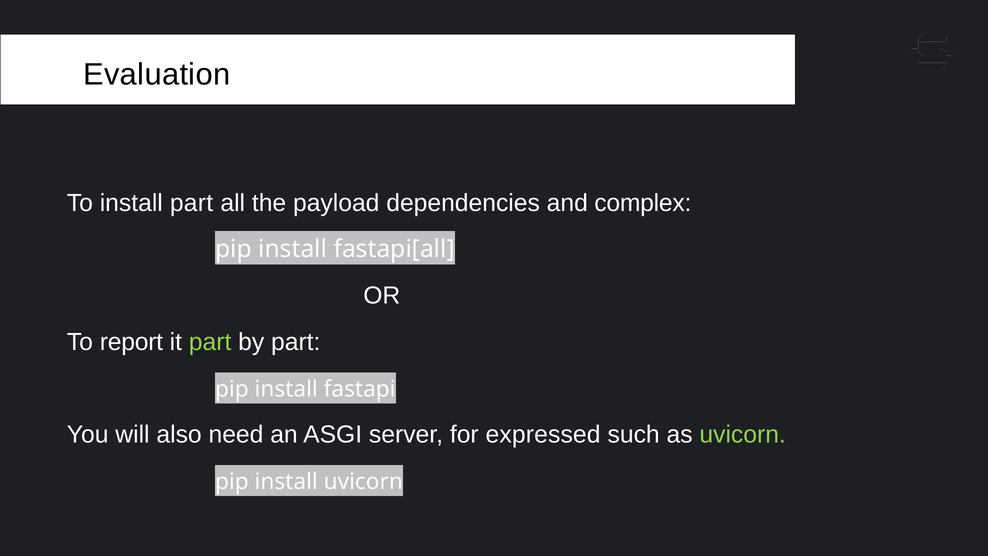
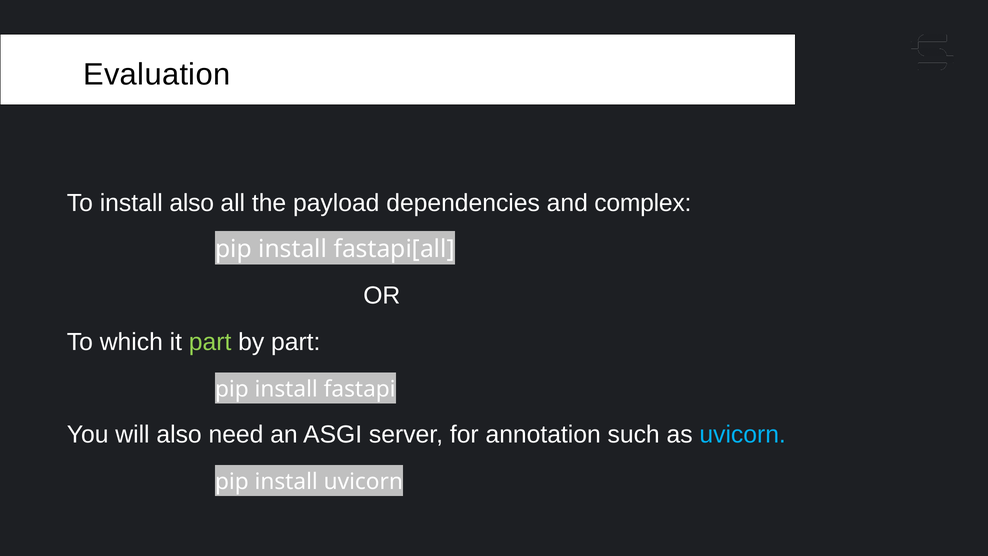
install part: part -> also (192, 203)
report: report -> which (131, 342)
expressed: expressed -> annotation (543, 434)
uvicorn colour: light green -> light blue (743, 434)
